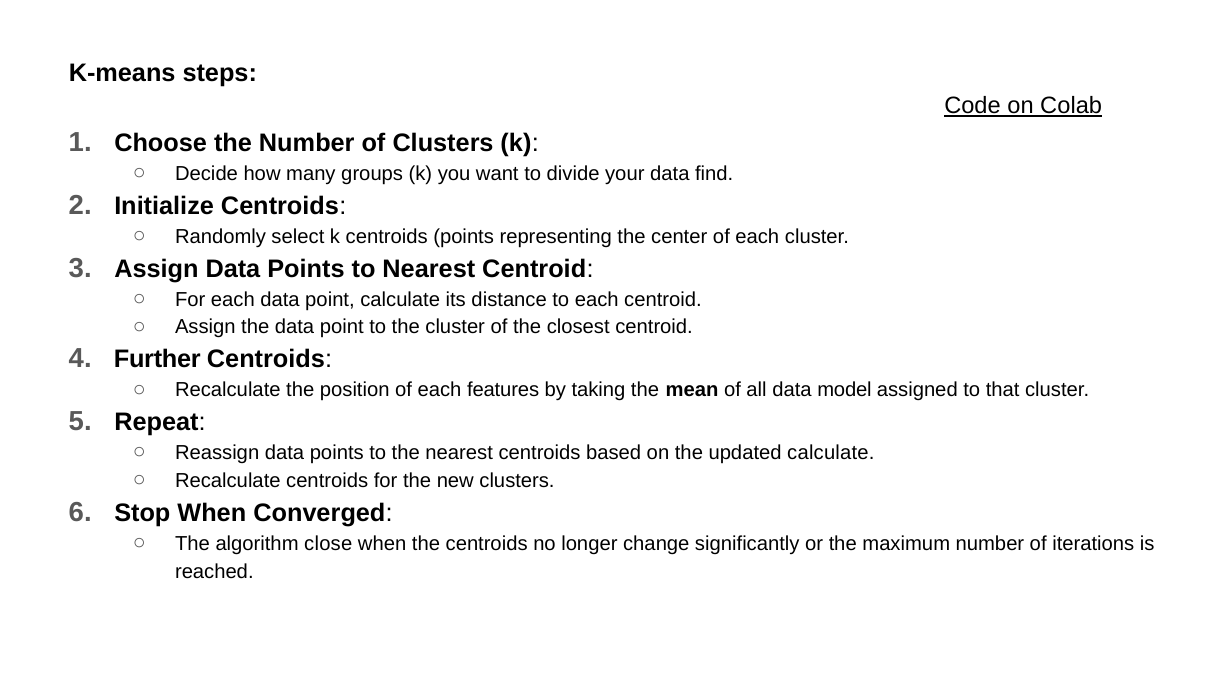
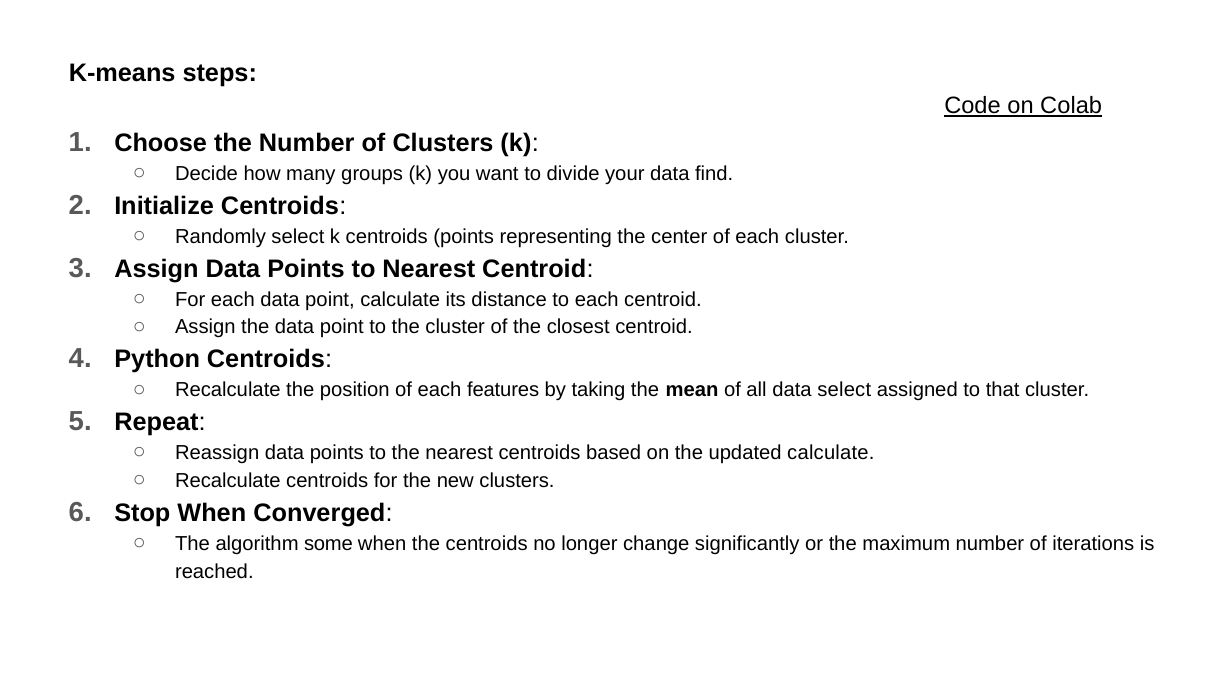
Further: Further -> Python (157, 360)
data model: model -> select (844, 390)
close: close -> some (328, 544)
